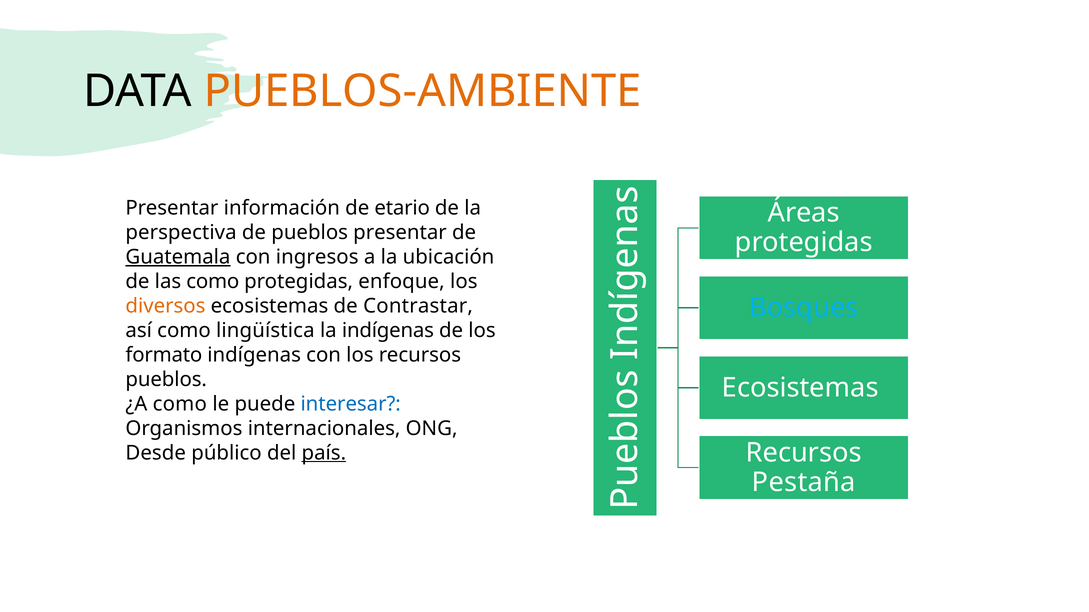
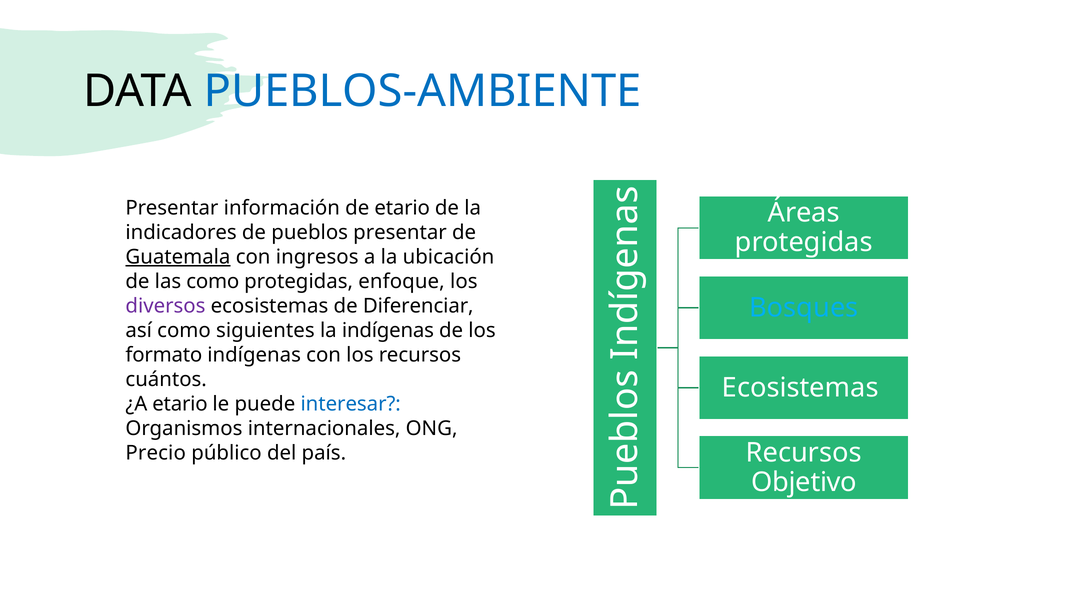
PUEBLOS-AMBIENTE colour: orange -> blue (423, 91)
perspectiva: perspectiva -> indicadores (181, 233)
diversos colour: orange -> purple (165, 306)
Contrastar: Contrastar -> Diferenciar (418, 306)
lingüística: lingüística -> siguientes (265, 331)
pueblos: pueblos -> cuántos (166, 380)
¿A como: como -> etario (180, 404)
Desde: Desde -> Precio (156, 453)
país underline: present -> none (324, 453)
Pestaña: Pestaña -> Objetivo (804, 483)
